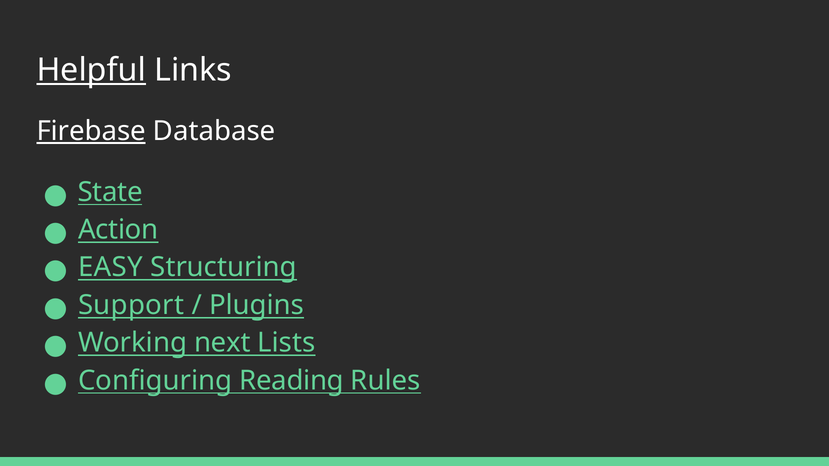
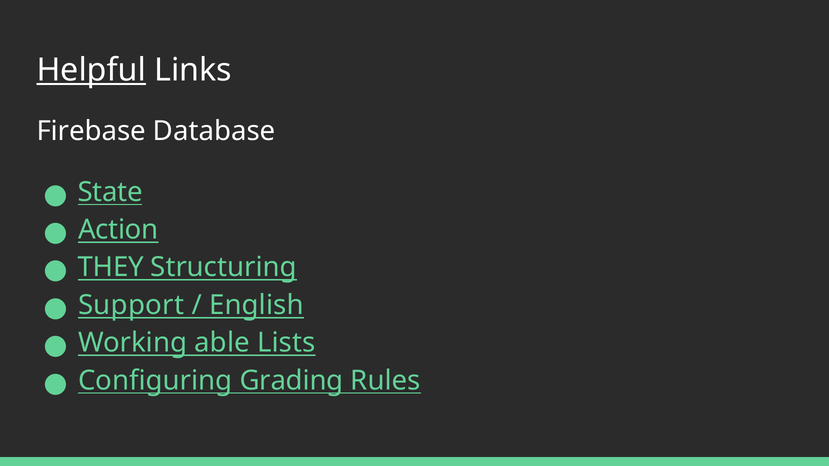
Firebase underline: present -> none (91, 131)
EASY: EASY -> THEY (111, 268)
Plugins: Plugins -> English (257, 305)
next: next -> able (222, 343)
Reading: Reading -> Grading (292, 381)
